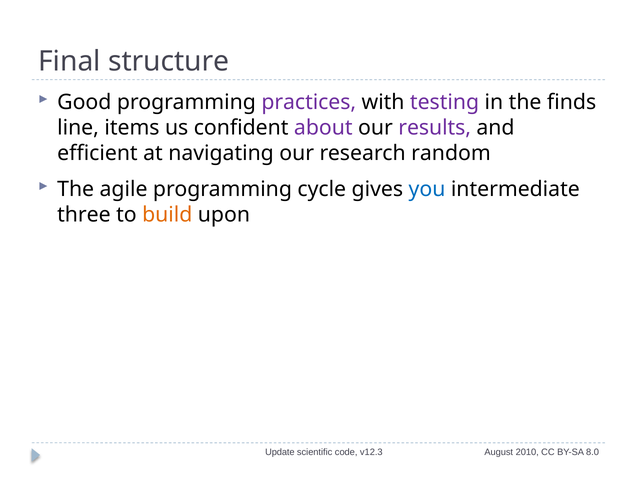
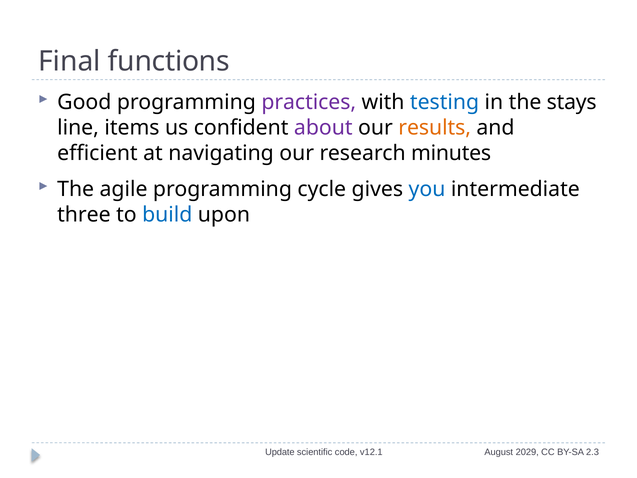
structure: structure -> functions (169, 61)
testing colour: purple -> blue (445, 102)
finds: finds -> stays (572, 102)
results colour: purple -> orange (435, 128)
random: random -> minutes (451, 153)
build colour: orange -> blue (167, 215)
v12.3: v12.3 -> v12.1 (371, 452)
2010: 2010 -> 2029 (527, 452)
8.0: 8.0 -> 2.3 (593, 452)
